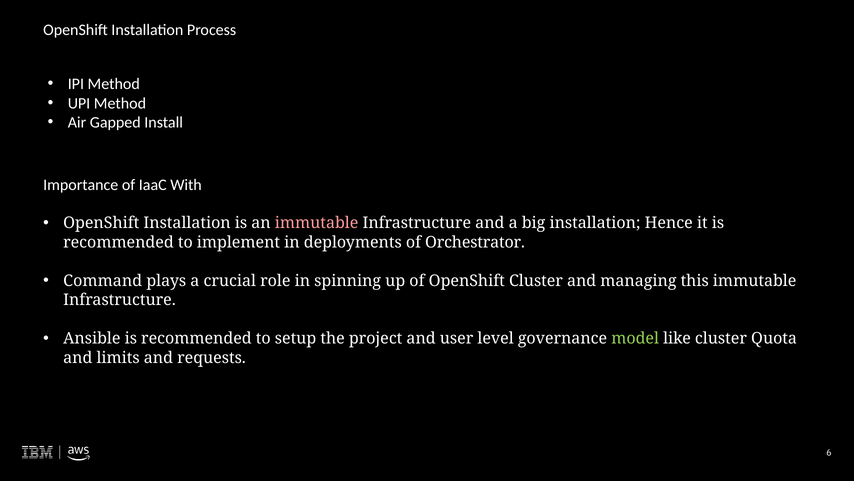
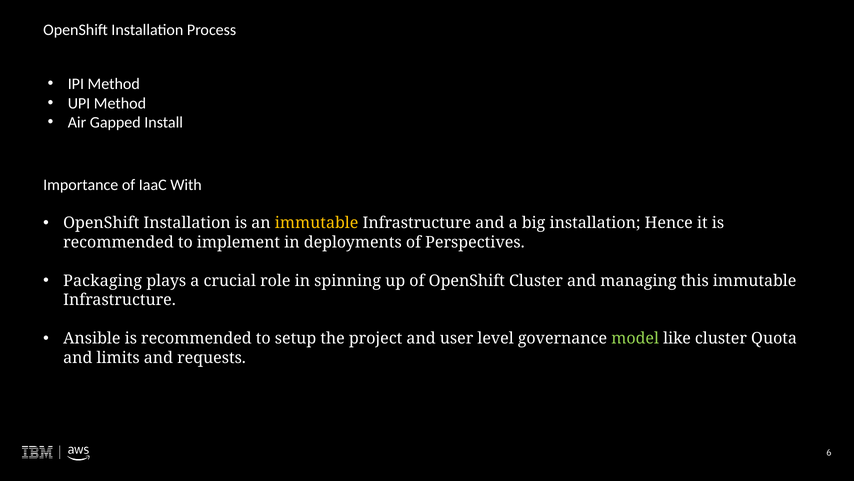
immutable colour: pink -> yellow (317, 223)
Orchestrator: Orchestrator -> Perspectives (475, 242)
Command: Command -> Packaging (103, 281)
